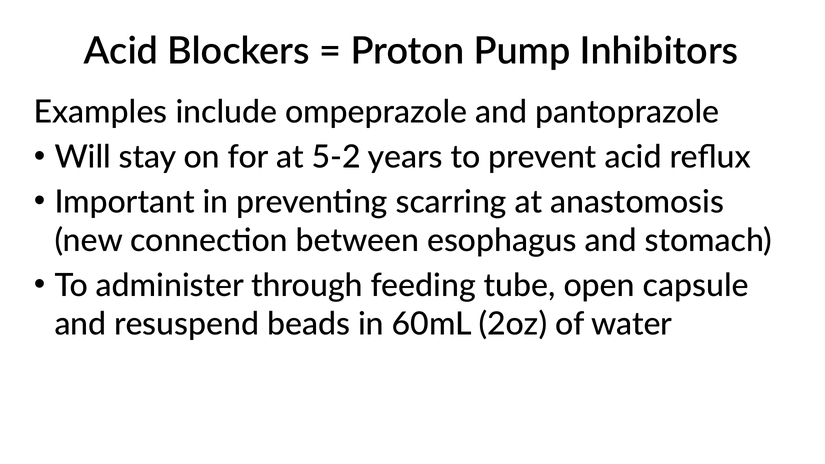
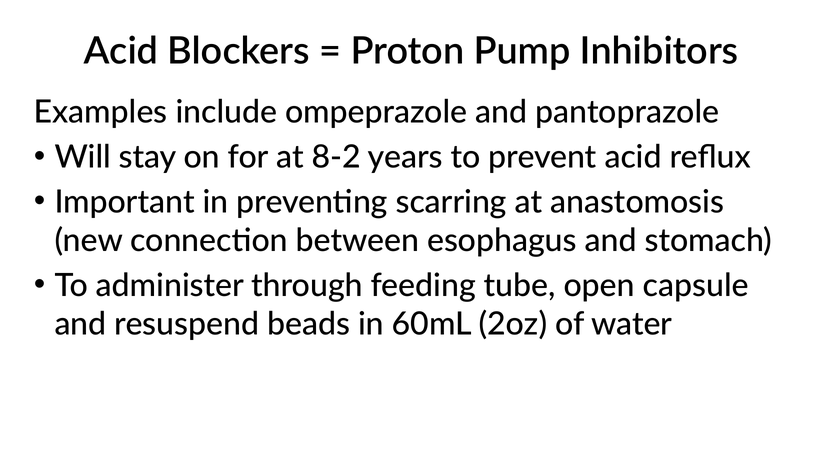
5-2: 5-2 -> 8-2 (336, 157)
